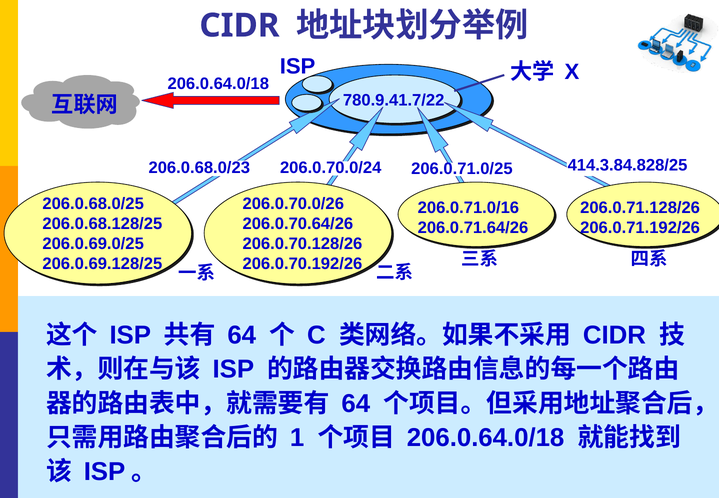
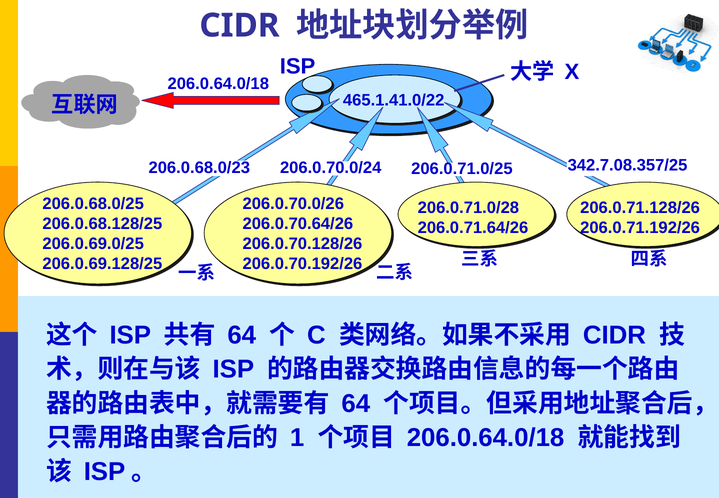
780.9.41.7/22: 780.9.41.7/22 -> 465.1.41.0/22 (394, 100)
414.3.84.828/25: 414.3.84.828/25 -> 342.7.08.357/25 (628, 165)
206.0.71.0/16: 206.0.71.0/16 -> 206.0.71.0/28 (468, 208)
